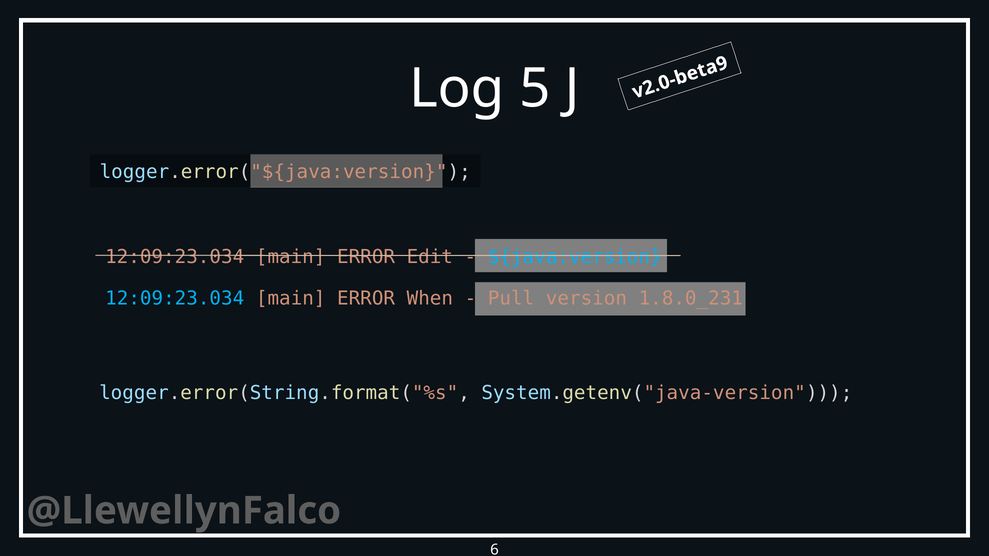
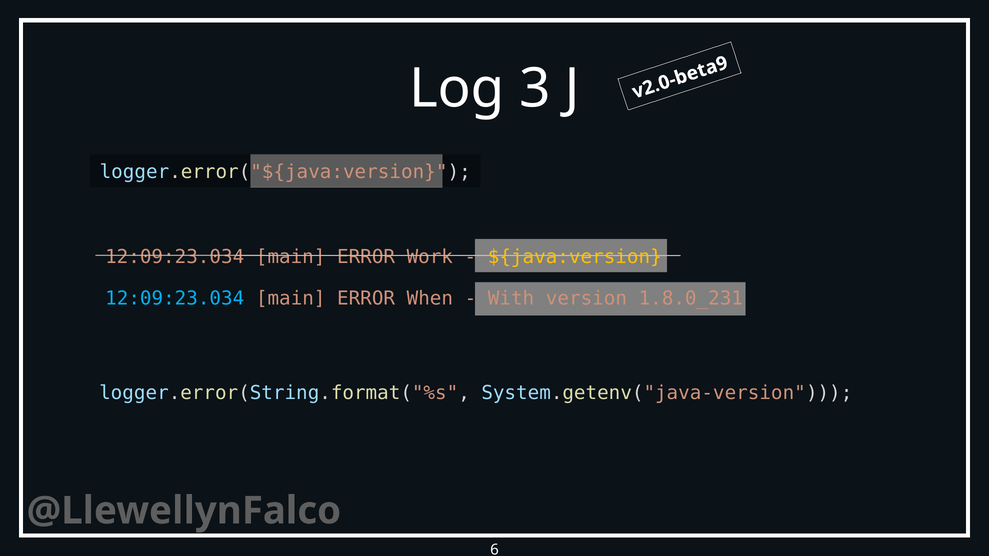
5: 5 -> 3 (535, 89)
Edit: Edit -> Work (430, 257)
${java:version colour: light blue -> yellow (575, 257)
Pull: Pull -> With (511, 299)
